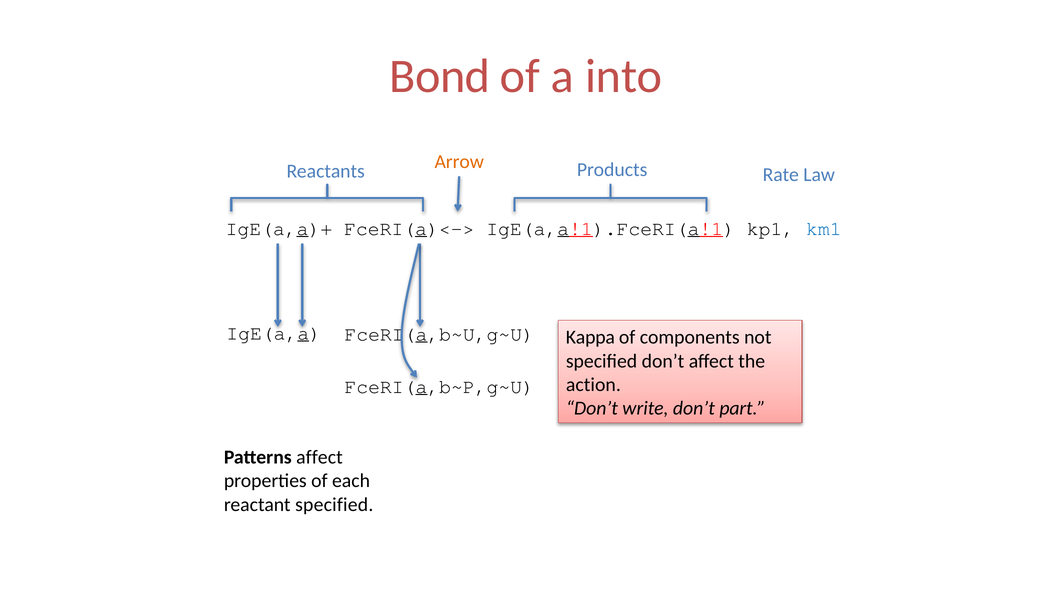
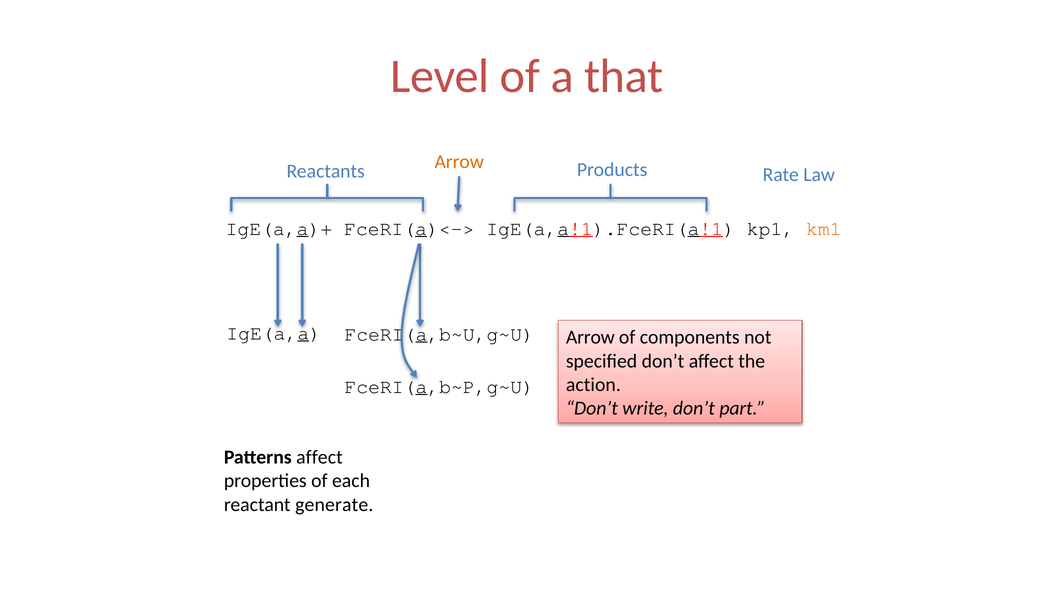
Bond: Bond -> Level (440, 76)
into: into -> that (624, 76)
km1 colour: blue -> orange (824, 229)
Kappa: Kappa -> Arrow (590, 338)
reactant specified: specified -> generate (334, 505)
